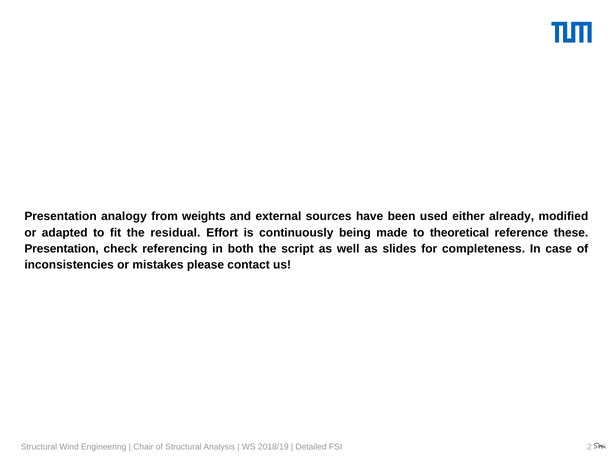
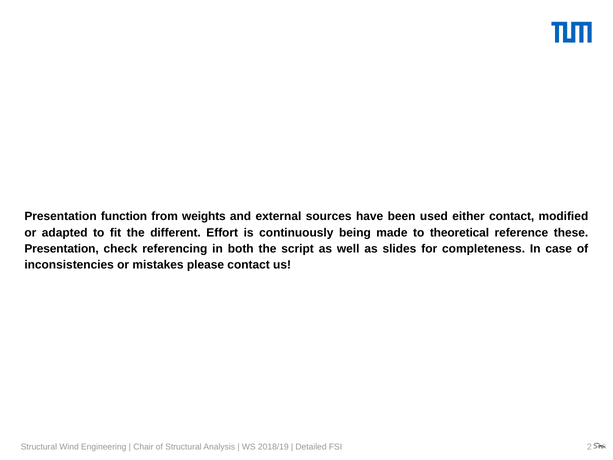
analogy: analogy -> function (124, 216)
either already: already -> contact (512, 216)
residual: residual -> different (176, 233)
